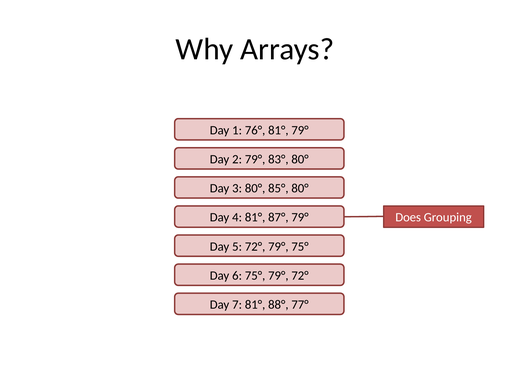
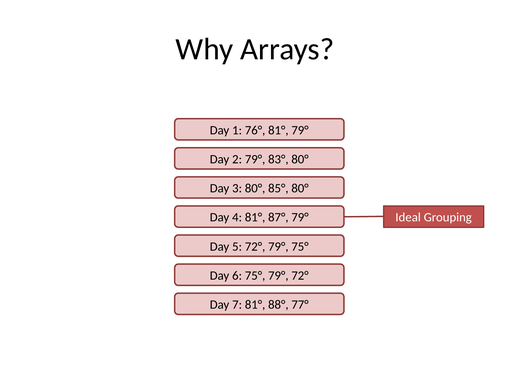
Does: Does -> Ideal (408, 218)
